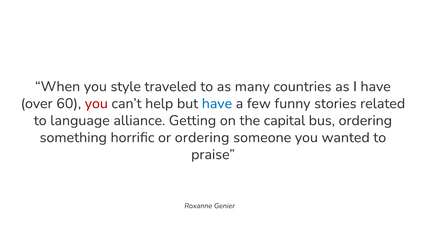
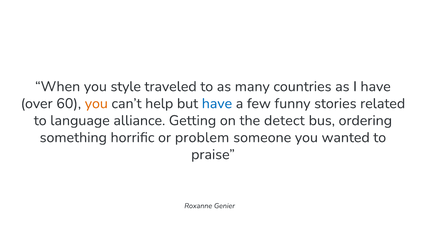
you colour: red -> orange (96, 104)
capital: capital -> detect (284, 121)
or ordering: ordering -> problem (202, 138)
